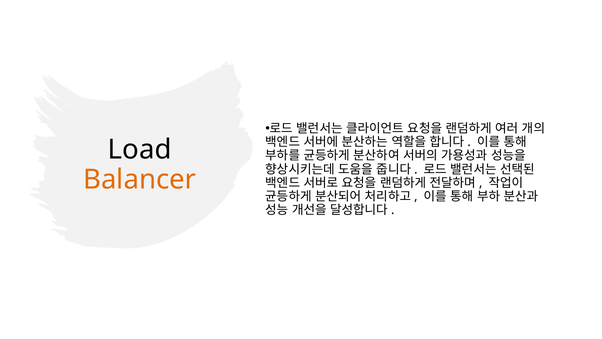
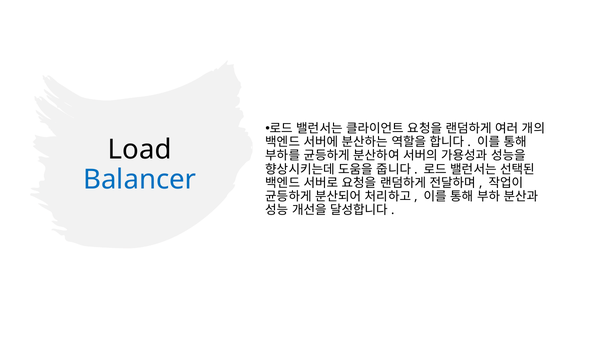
Balancer colour: orange -> blue (140, 179)
